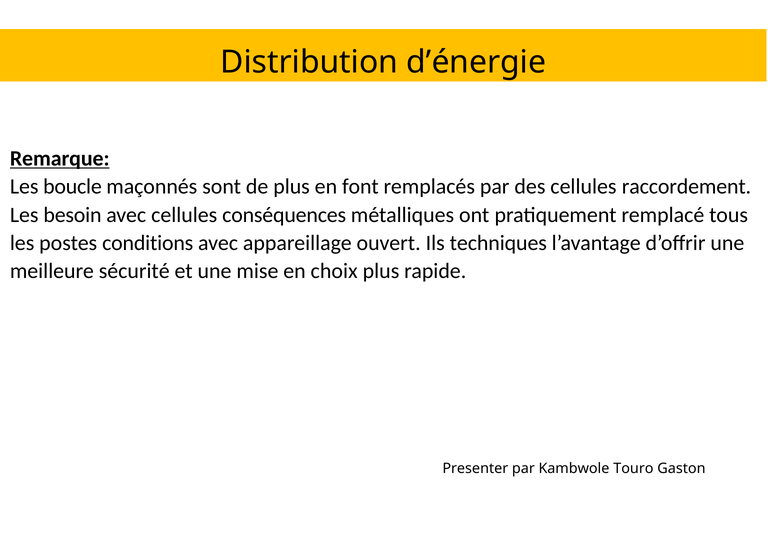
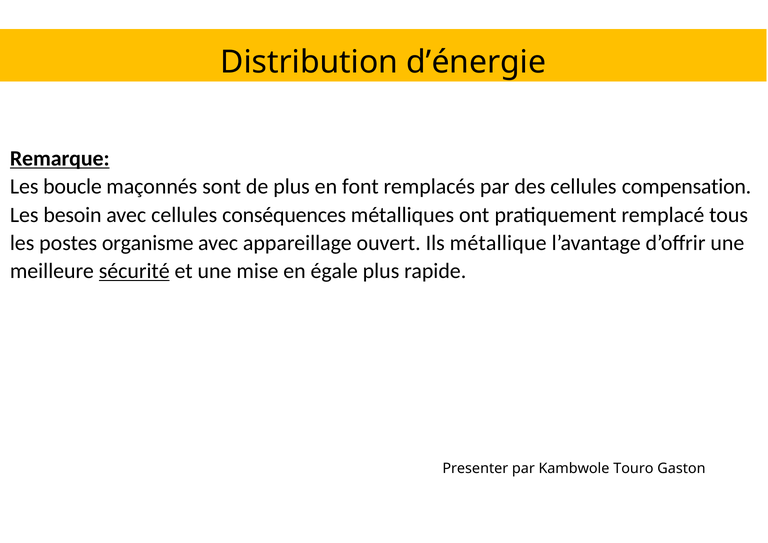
raccordement: raccordement -> compensation (687, 187)
conditions: conditions -> organisme (148, 243)
techniques: techniques -> métallique (498, 243)
sécurité underline: none -> present (134, 271)
choix: choix -> égale (334, 271)
